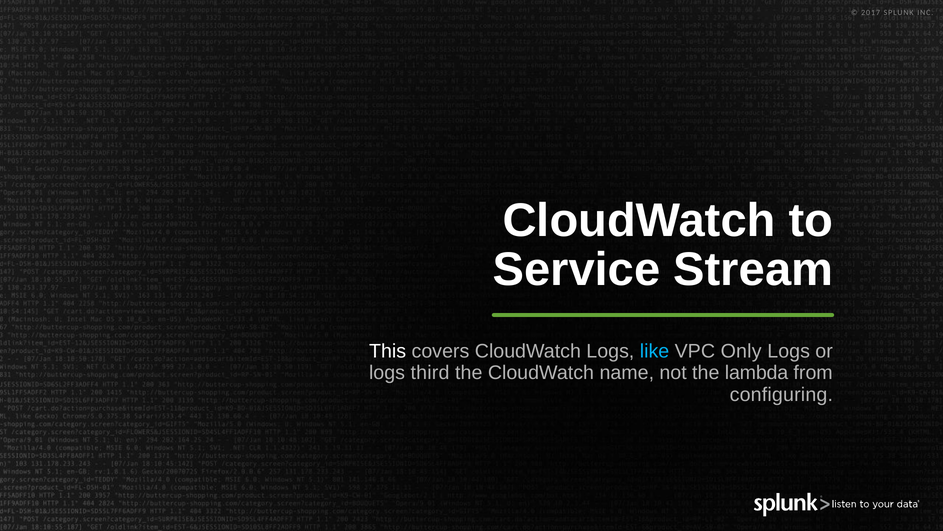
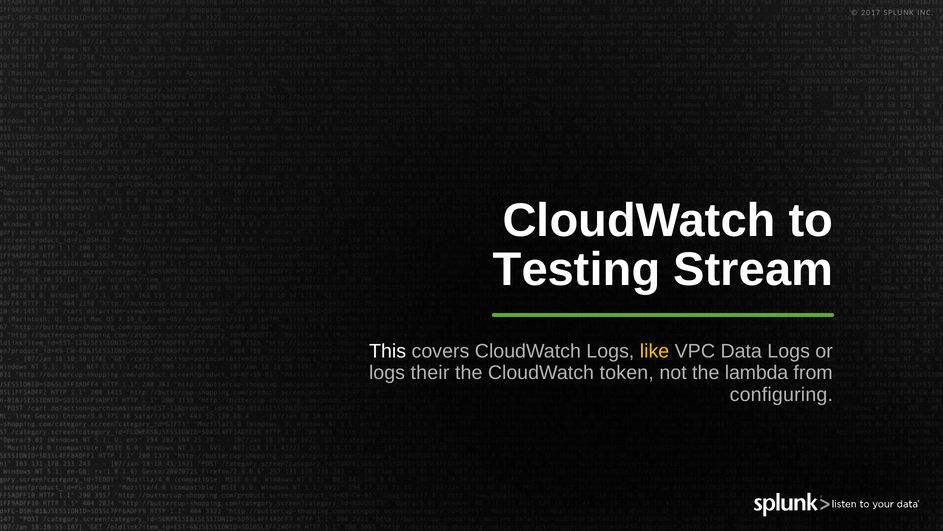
Service: Service -> Testing (577, 269)
like colour: light blue -> yellow (655, 351)
Only: Only -> Data (741, 351)
third: third -> their (430, 373)
name: name -> token (627, 373)
